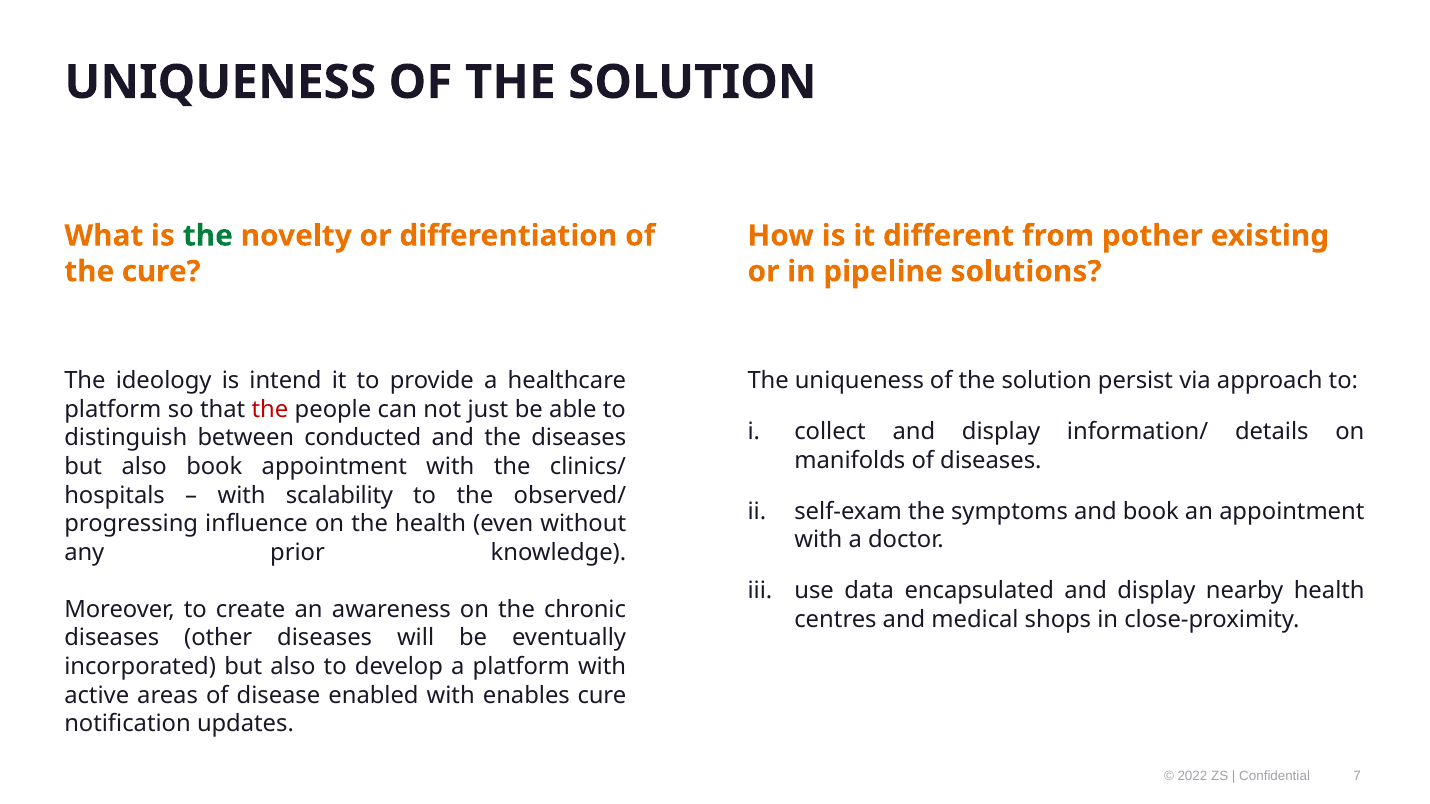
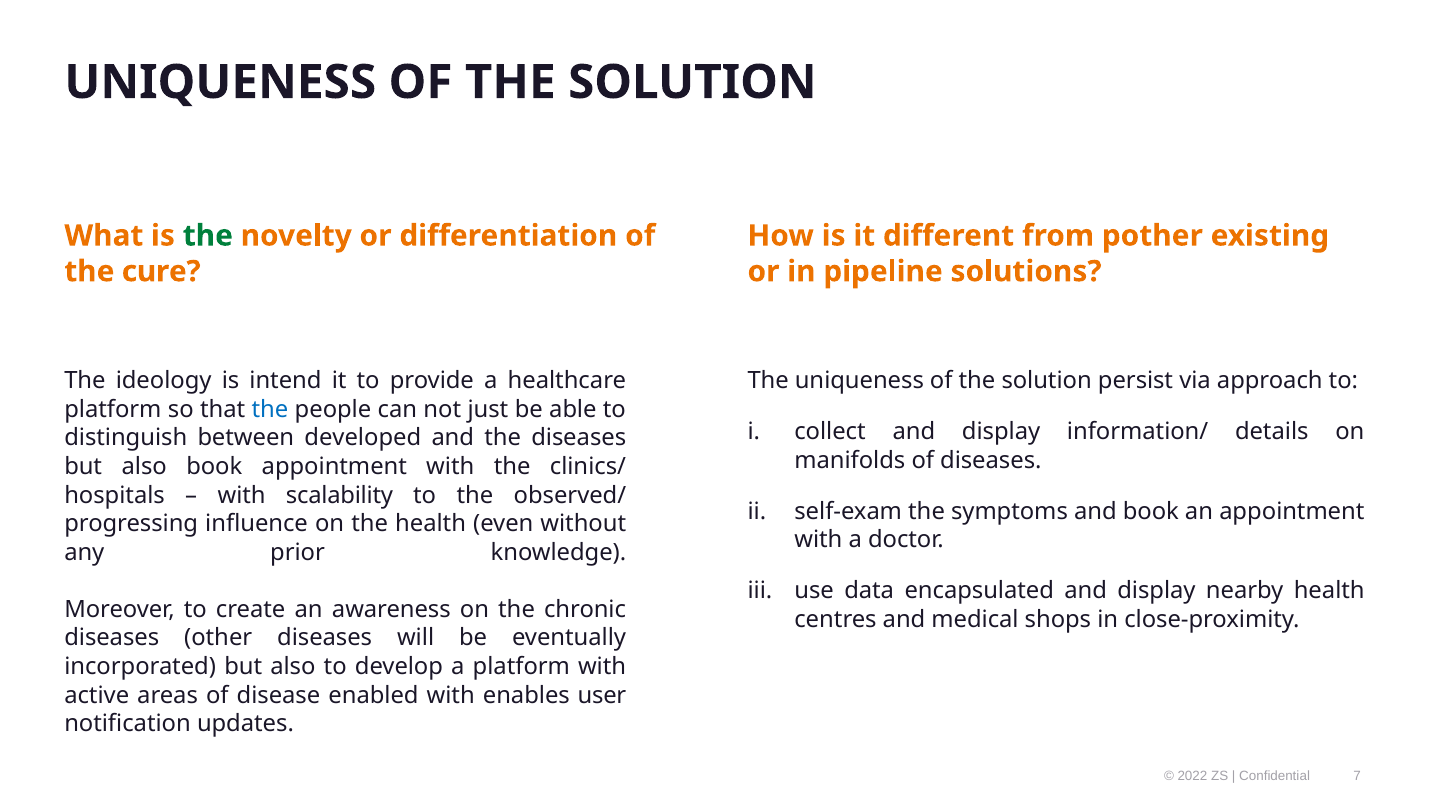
the colour: red -> blue (270, 410)
conducted: conducted -> developed (363, 438)
enables cure: cure -> user (602, 696)
